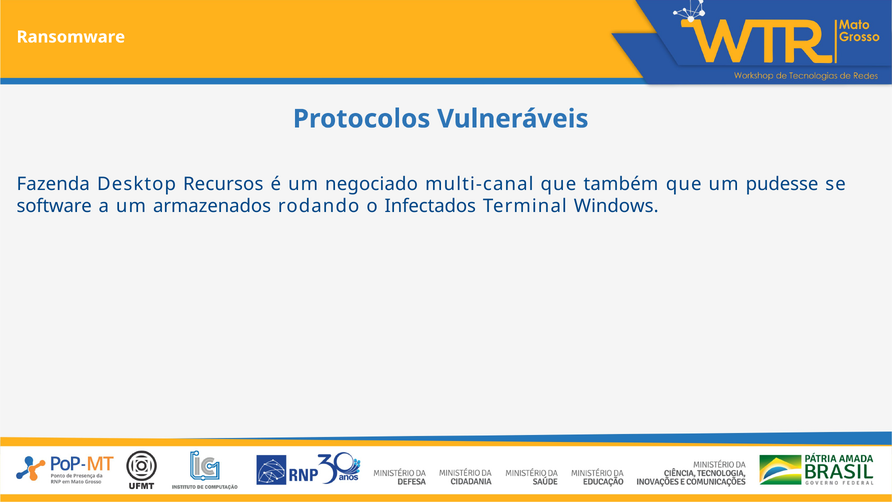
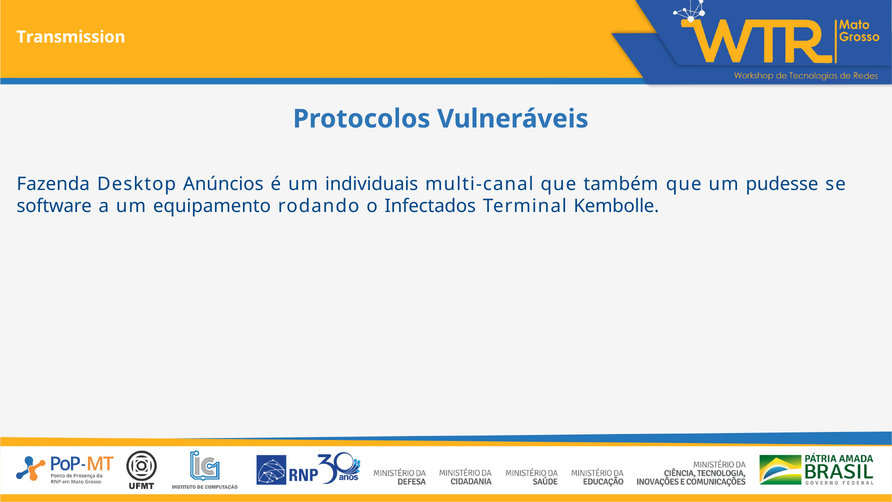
Ransomware: Ransomware -> Transmission (71, 37)
Recursos: Recursos -> Anúncios (223, 184)
negociado: negociado -> individuais (372, 184)
armazenados: armazenados -> equipamento (212, 206)
Windows: Windows -> Kembolle (616, 206)
